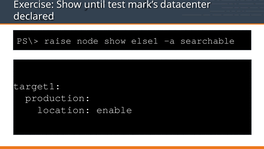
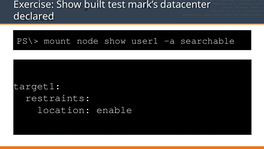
until: until -> built (95, 5)
raise: raise -> mount (58, 41)
else1: else1 -> user1 (145, 41)
production: production -> restraints (58, 98)
